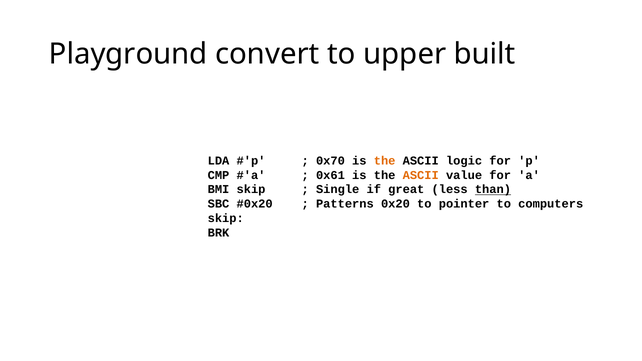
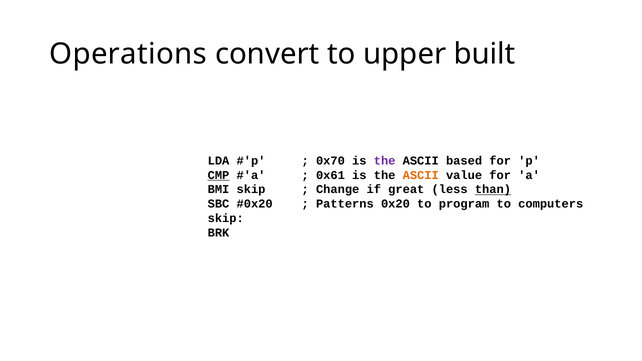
Playground: Playground -> Operations (128, 54)
the colour: orange -> purple (385, 161)
logic: logic -> based (464, 161)
CMP underline: none -> present (219, 175)
Single: Single -> Change (338, 190)
pointer: pointer -> program (464, 204)
